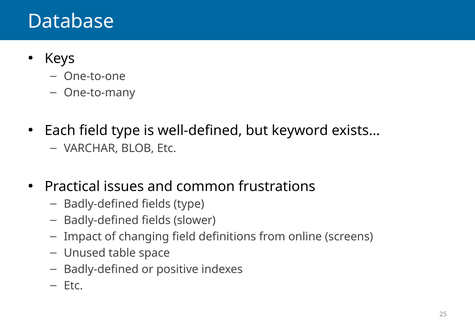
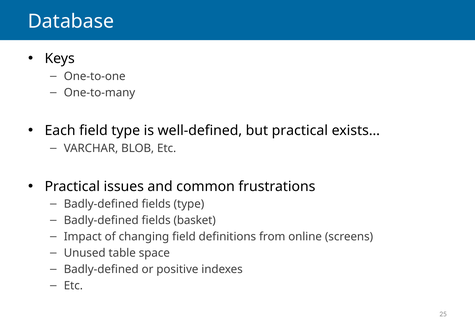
but keyword: keyword -> practical (300, 131)
slower: slower -> basket (195, 220)
